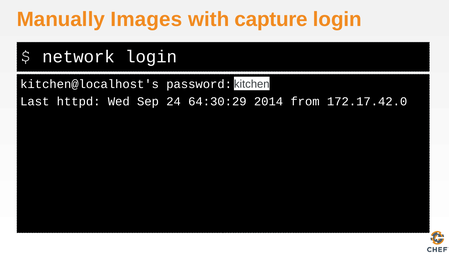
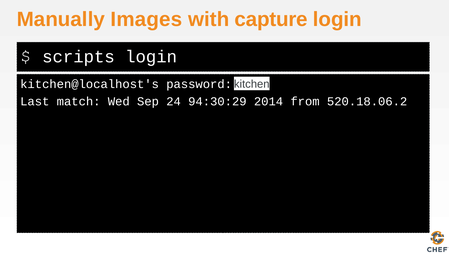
network: network -> scripts (78, 57)
httpd: httpd -> match (79, 101)
64:30:29: 64:30:29 -> 94:30:29 (217, 101)
172.17.42.0: 172.17.42.0 -> 520.18.06.2 (367, 101)
